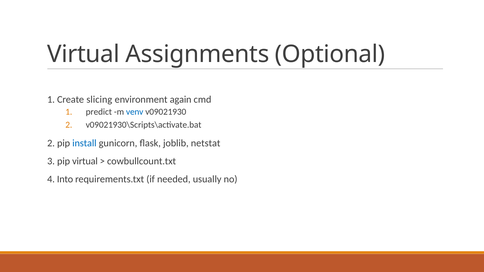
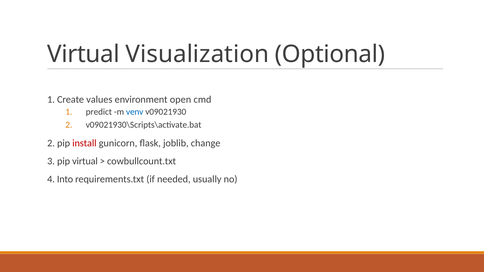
Assignments: Assignments -> Visualization (197, 54)
slicing: slicing -> values (99, 100)
again: again -> open (181, 100)
install colour: blue -> red (84, 143)
netstat: netstat -> change (206, 143)
